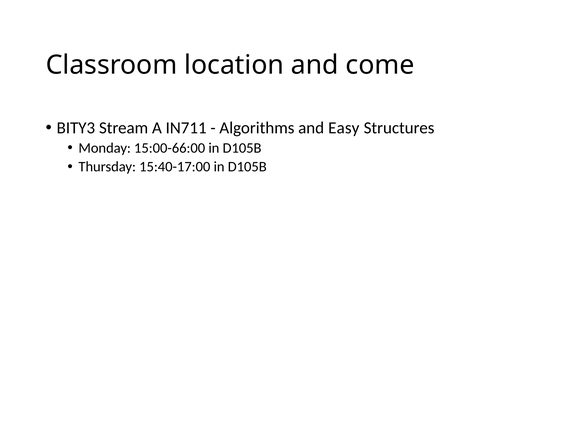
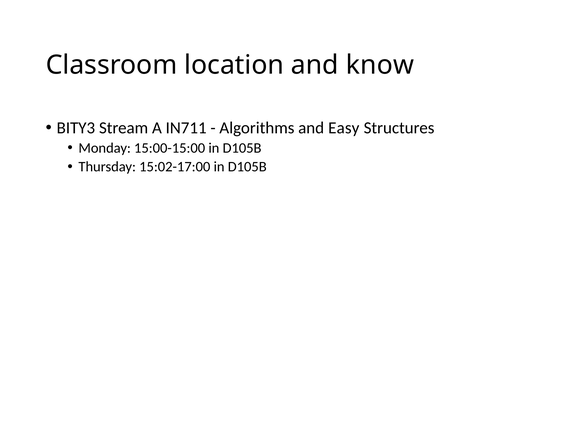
come: come -> know (380, 65)
15:00-66:00: 15:00-66:00 -> 15:00-15:00 (170, 148)
15:40-17:00: 15:40-17:00 -> 15:02-17:00 (175, 167)
